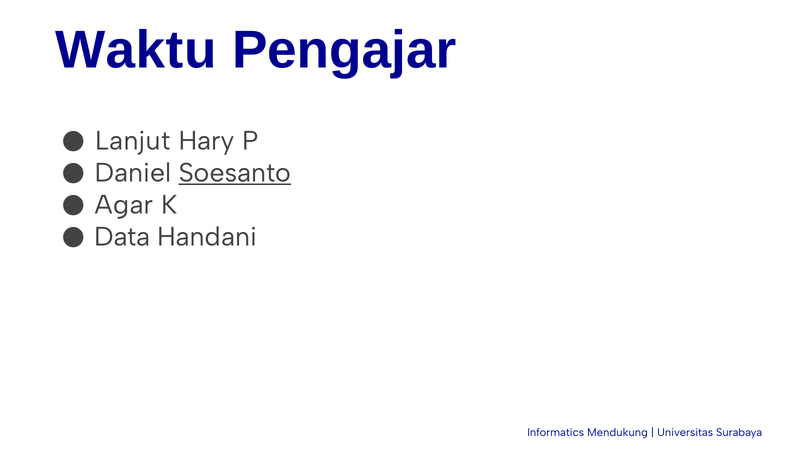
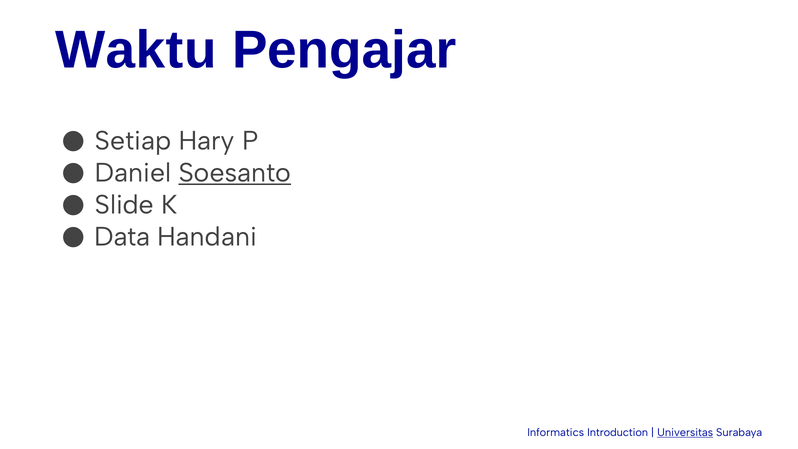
Lanjut: Lanjut -> Setiap (133, 141)
Agar: Agar -> Slide (124, 205)
Mendukung: Mendukung -> Introduction (618, 432)
Universitas underline: none -> present (685, 432)
